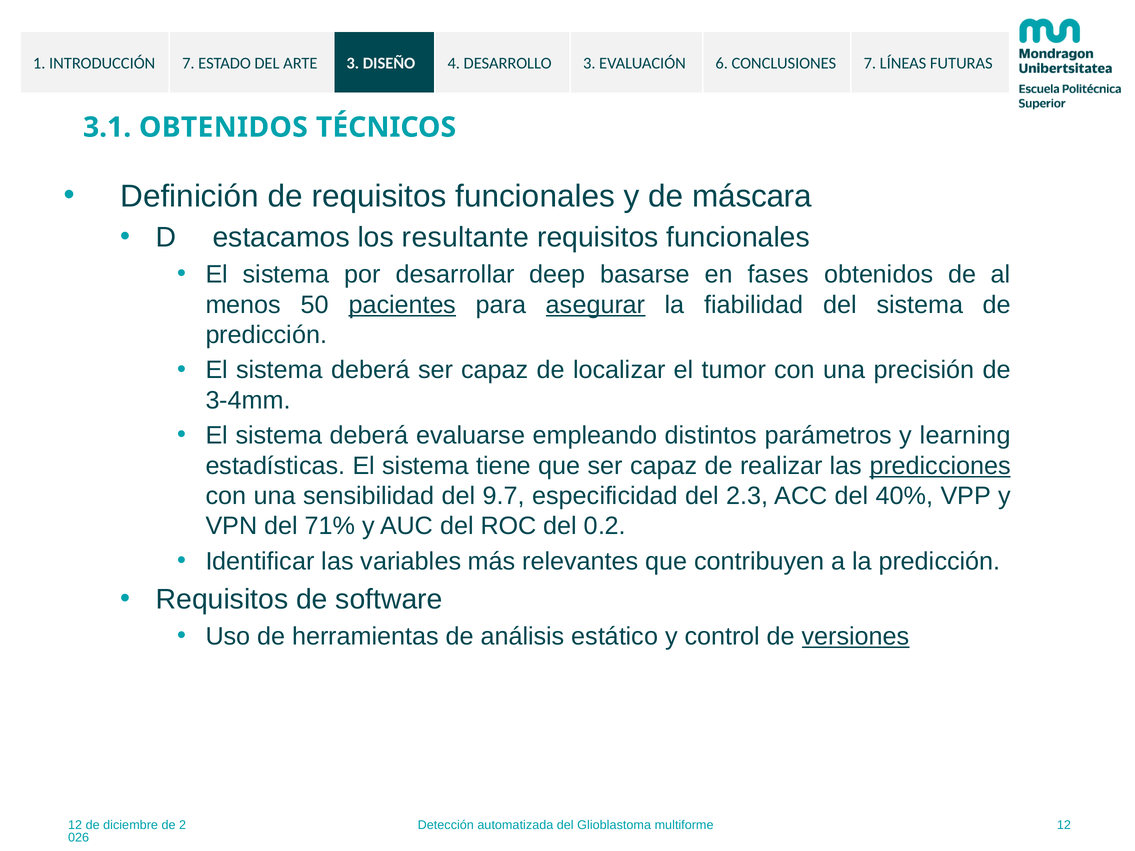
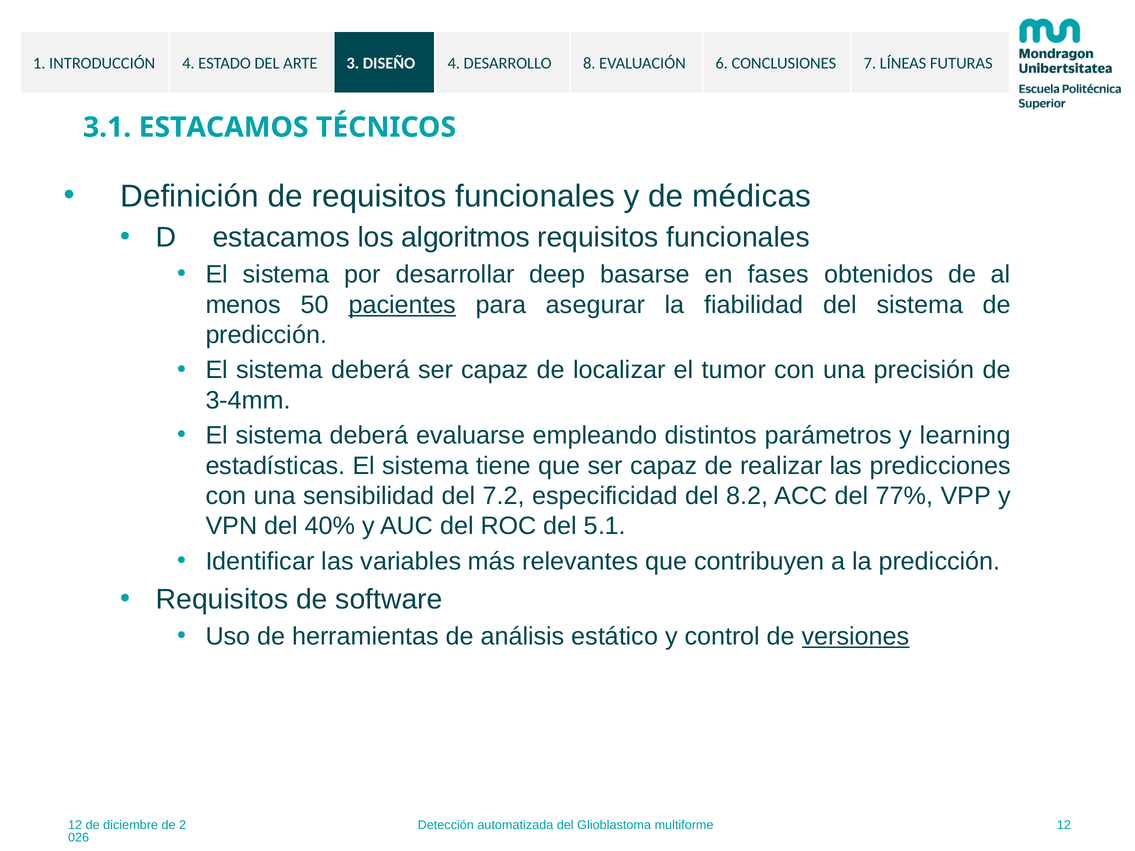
INTRODUCCIÓN 7: 7 -> 4 (188, 63)
DESARROLLO 3: 3 -> 8 (589, 63)
3.1 OBTENIDOS: OBTENIDOS -> ESTACAMOS (224, 127)
máscara: máscara -> médicas (752, 196)
resultante: resultante -> algoritmos (466, 238)
asegurar underline: present -> none (596, 305)
predicciones underline: present -> none (940, 466)
9.7: 9.7 -> 7.2 (504, 496)
2.3: 2.3 -> 8.2 (747, 496)
40%: 40% -> 77% (905, 496)
71%: 71% -> 40% (330, 526)
0.2: 0.2 -> 5.1 (605, 526)
